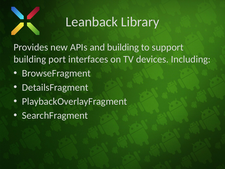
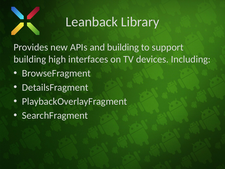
port: port -> high (57, 59)
